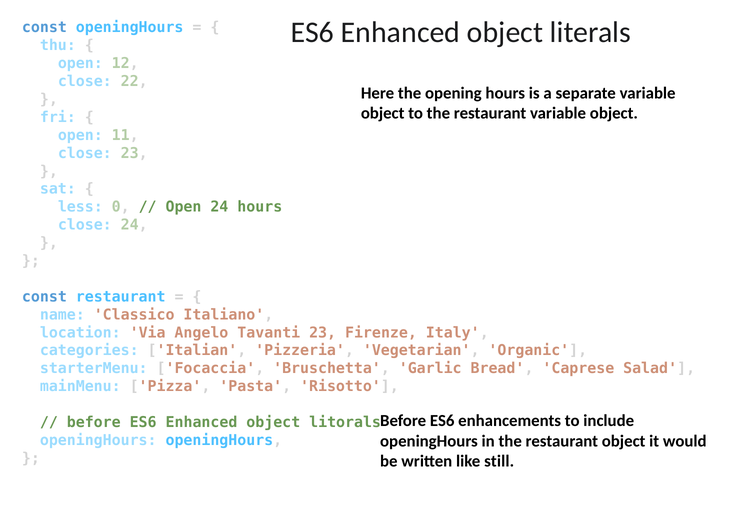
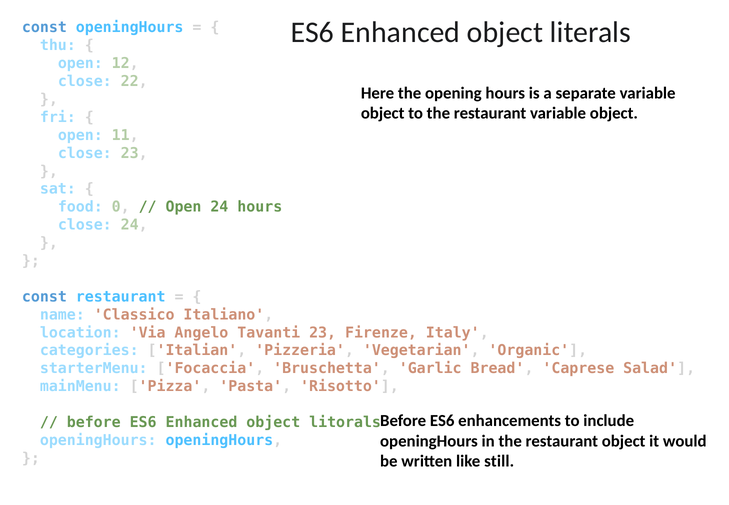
less: less -> food (80, 207)
